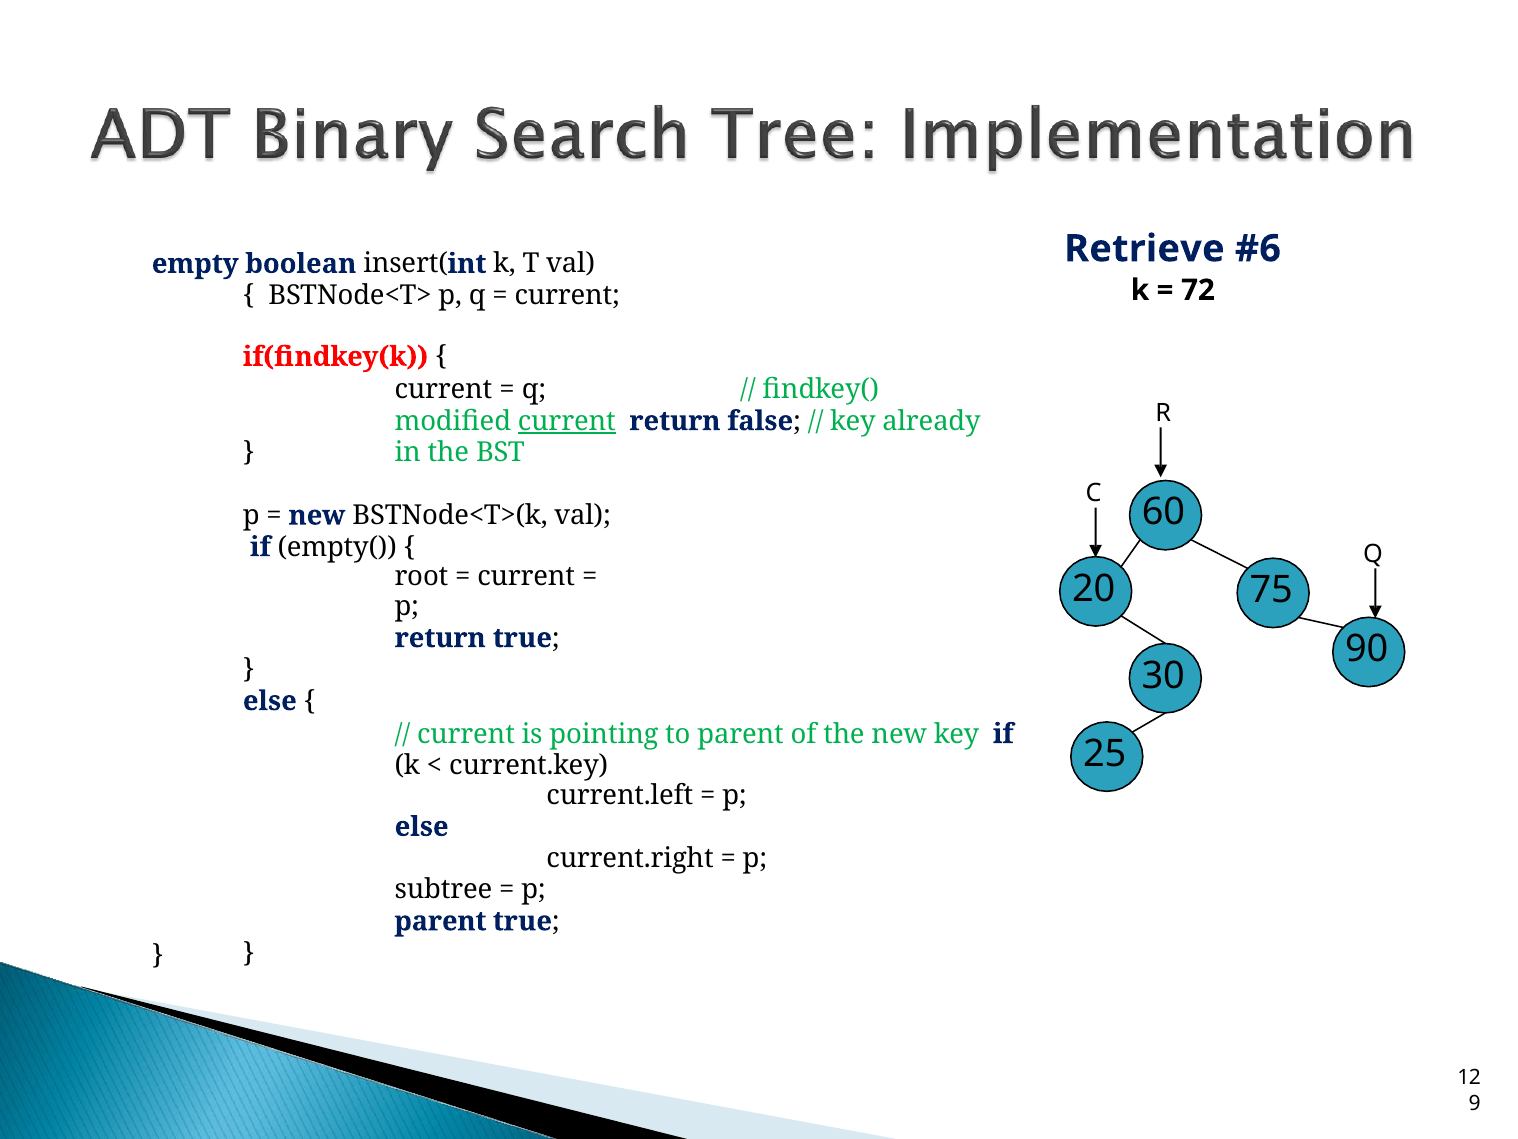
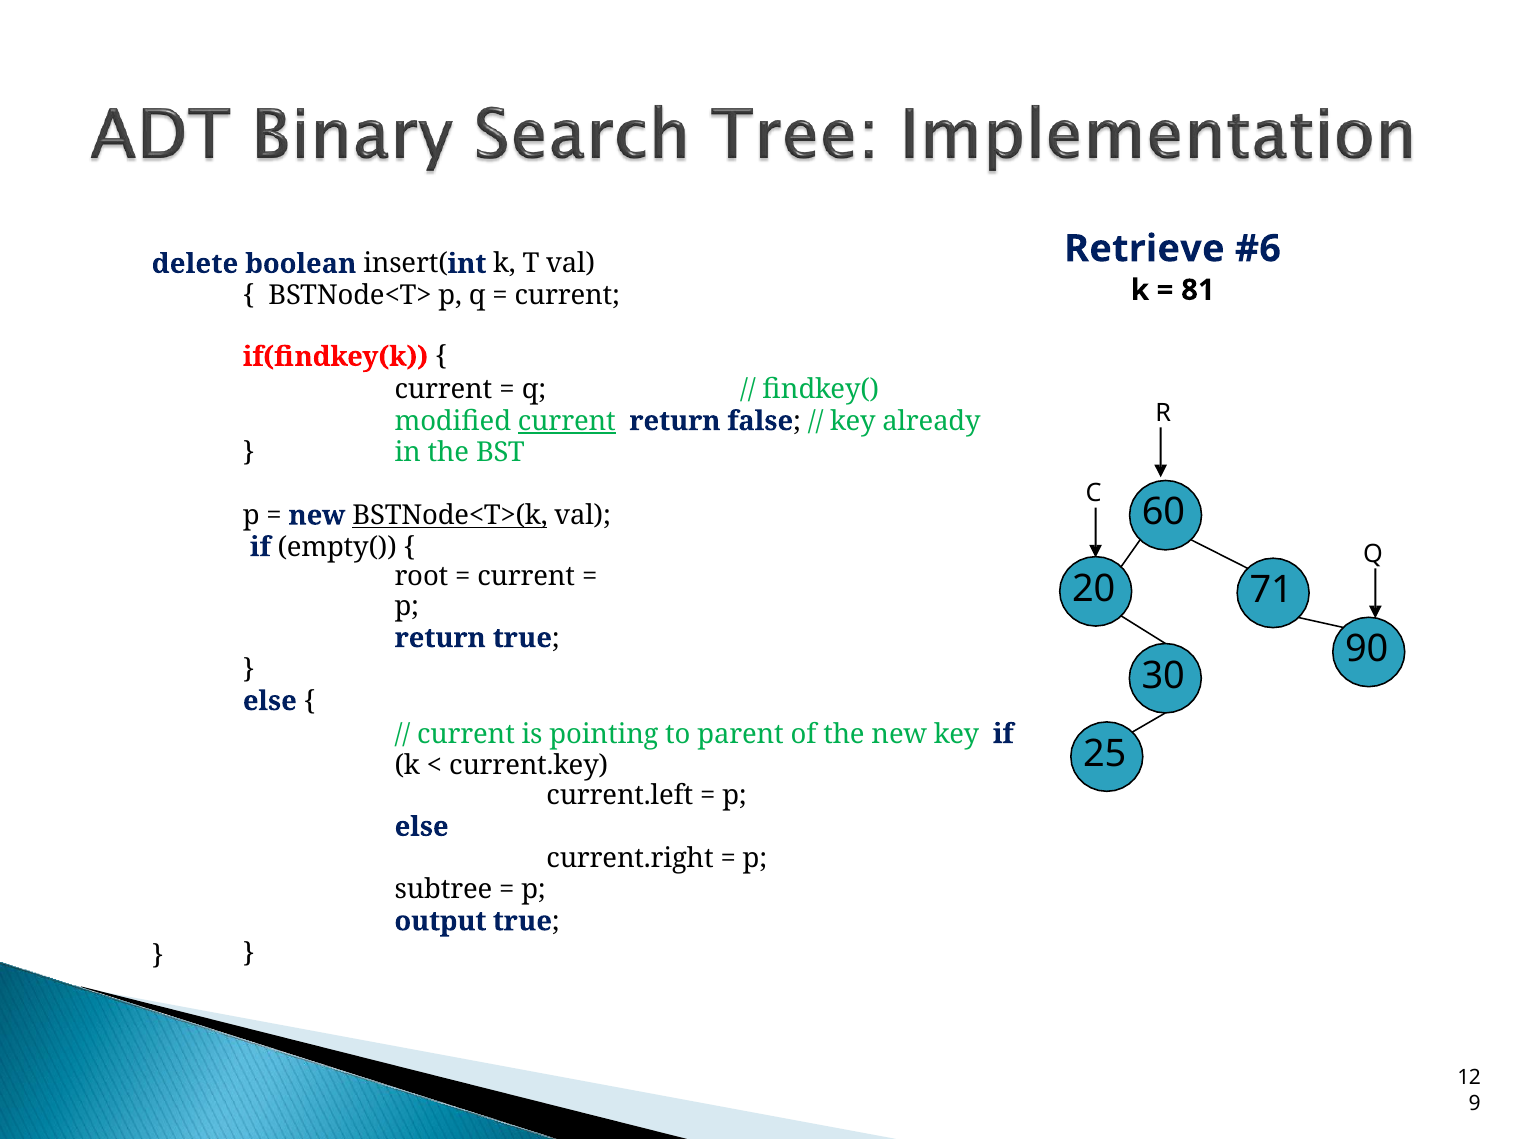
empty: empty -> delete (195, 264)
72: 72 -> 81 (1198, 290)
BSTNode<T>(k underline: none -> present (450, 515)
75: 75 -> 71 (1271, 590)
parent: parent -> output (440, 921)
